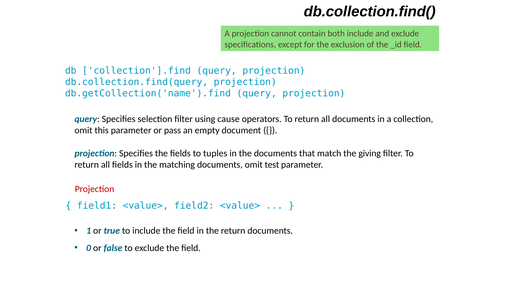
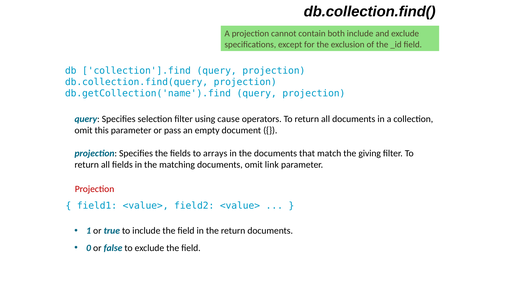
tuples: tuples -> arrays (215, 153)
test: test -> link (272, 165)
